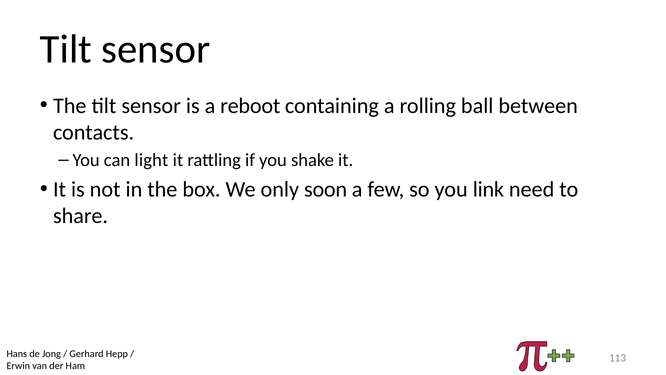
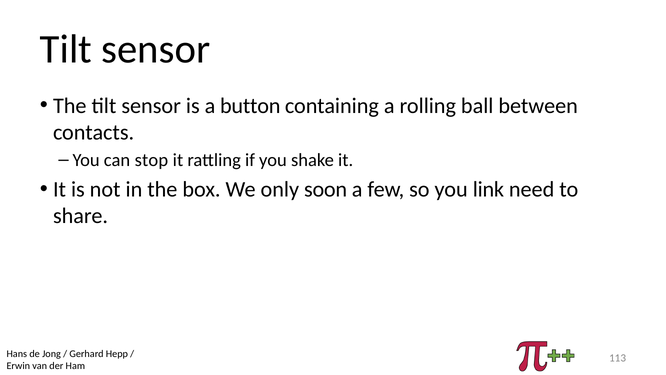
reboot: reboot -> button (250, 106)
light: light -> stop (151, 160)
